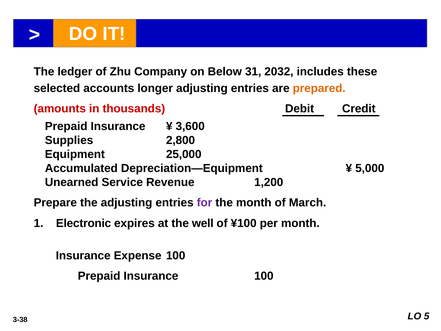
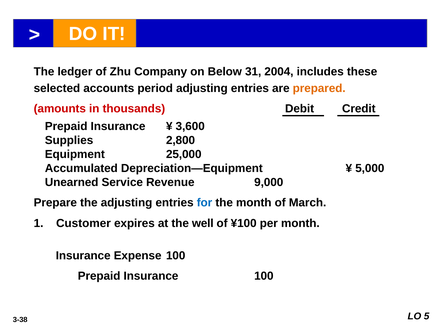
2032: 2032 -> 2004 (279, 72)
longer: longer -> period (155, 88)
1,200: 1,200 -> 9,000 (269, 182)
for colour: purple -> blue (205, 203)
Electronic: Electronic -> Customer (83, 223)
